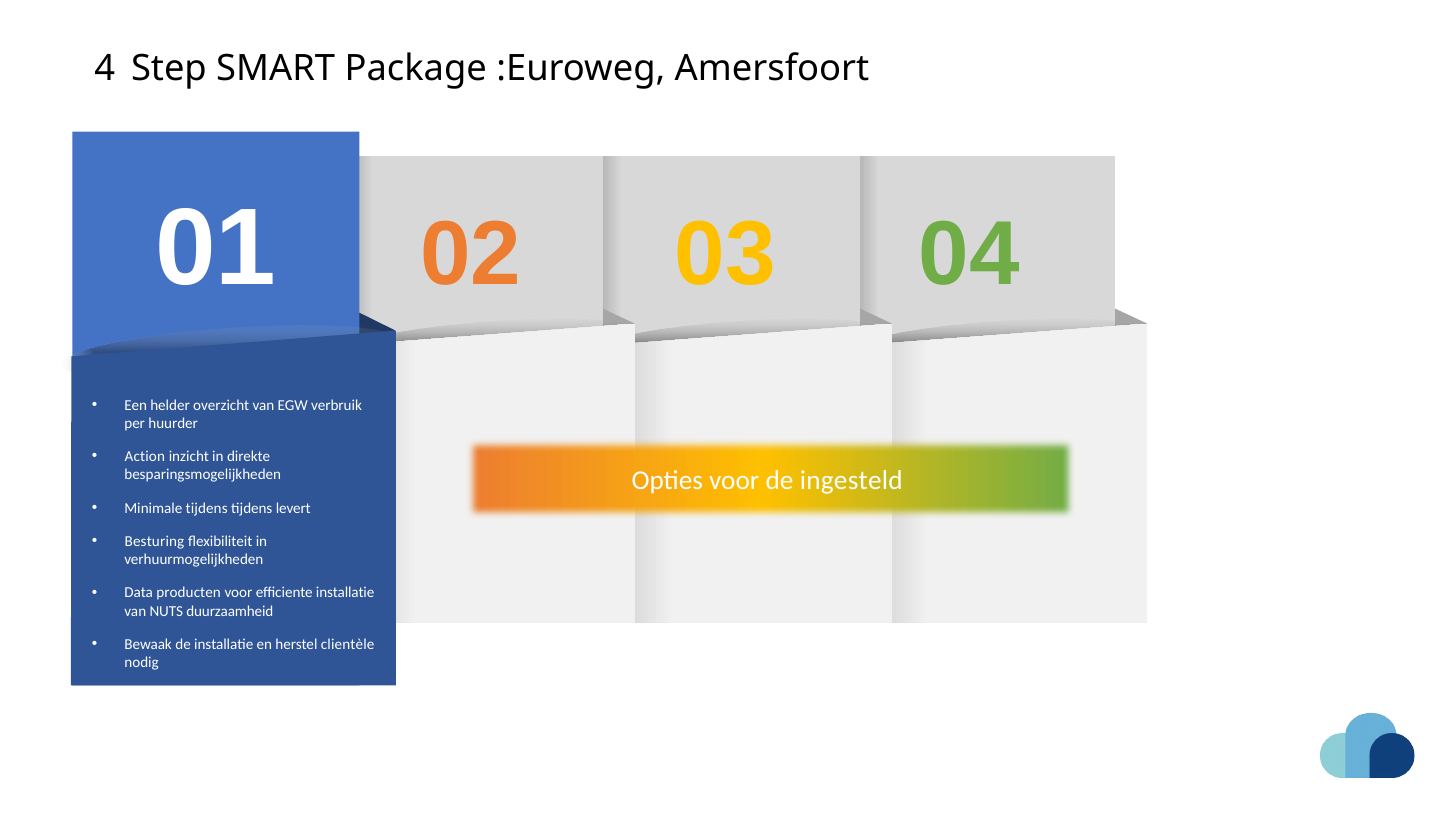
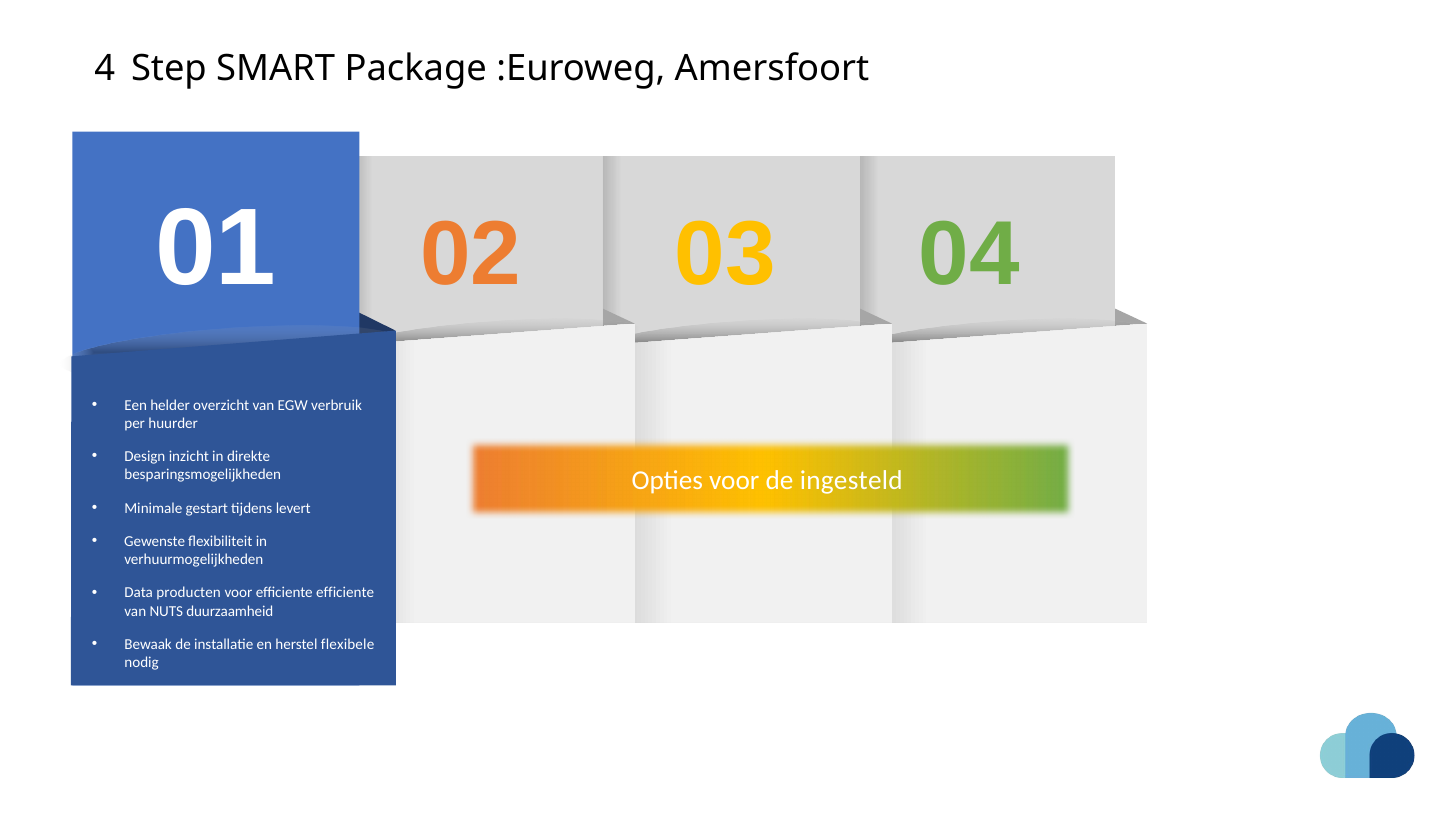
Action: Action -> Design (145, 457)
Minimale tijdens: tijdens -> gestart (207, 508)
Besturing: Besturing -> Gewenste (155, 542)
efficiente installatie: installatie -> efficiente (345, 593)
clientèle: clientèle -> flexibele (348, 645)
